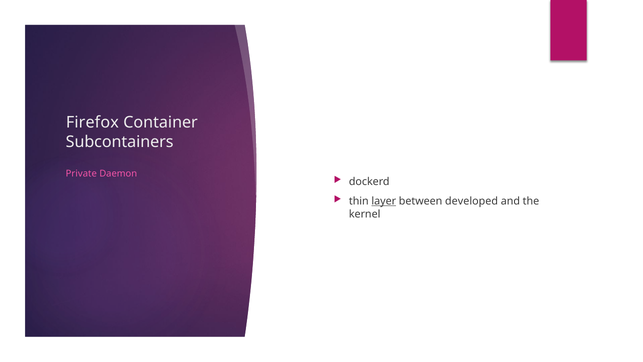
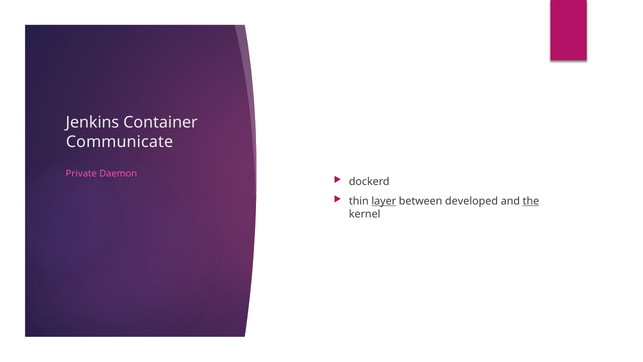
Firefox: Firefox -> Jenkins (92, 122)
Subcontainers: Subcontainers -> Communicate (120, 142)
the underline: none -> present (531, 201)
